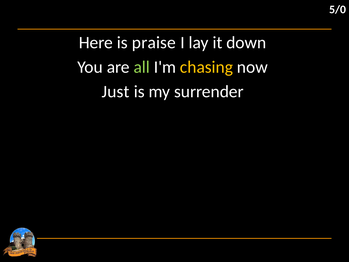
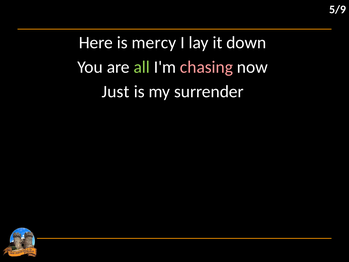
5/0: 5/0 -> 5/9 (338, 10)
praise: praise -> mercy (154, 43)
chasing colour: yellow -> pink (207, 67)
